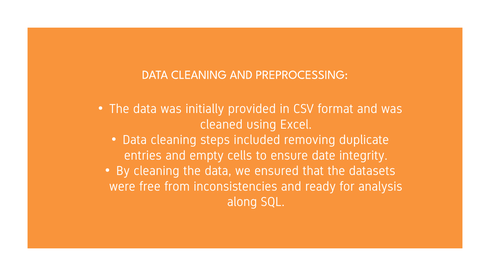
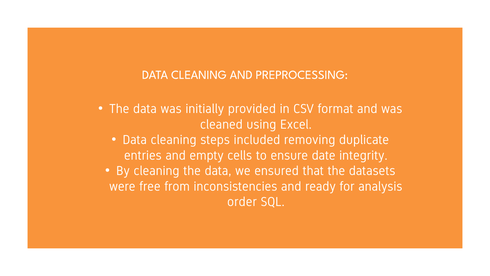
along: along -> order (242, 202)
